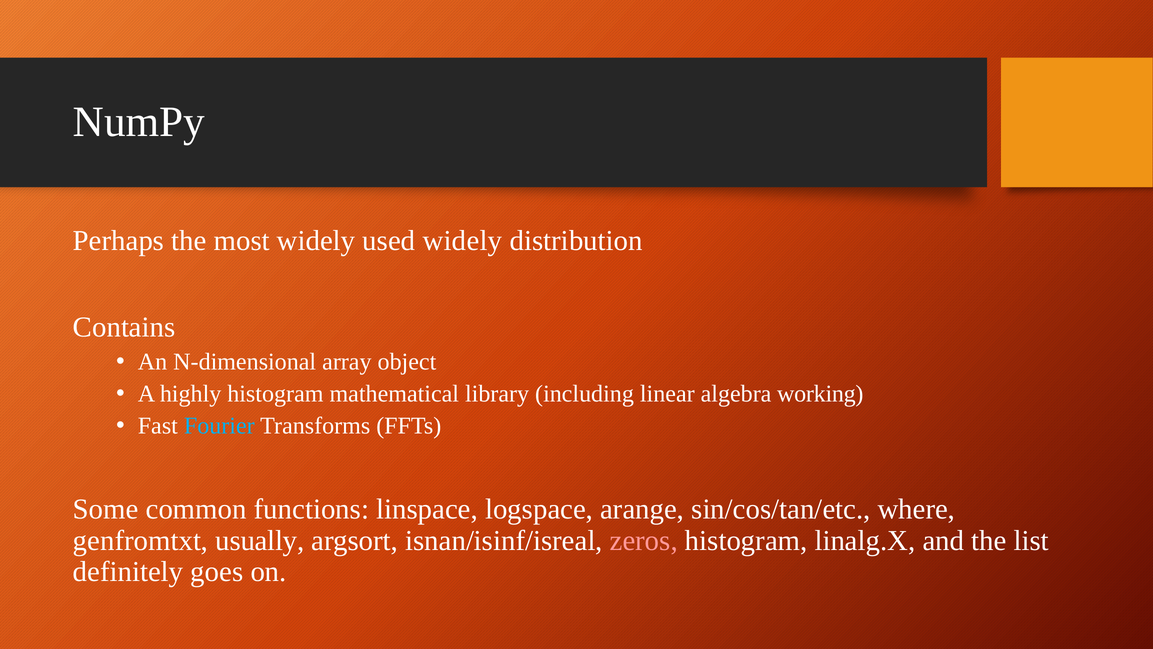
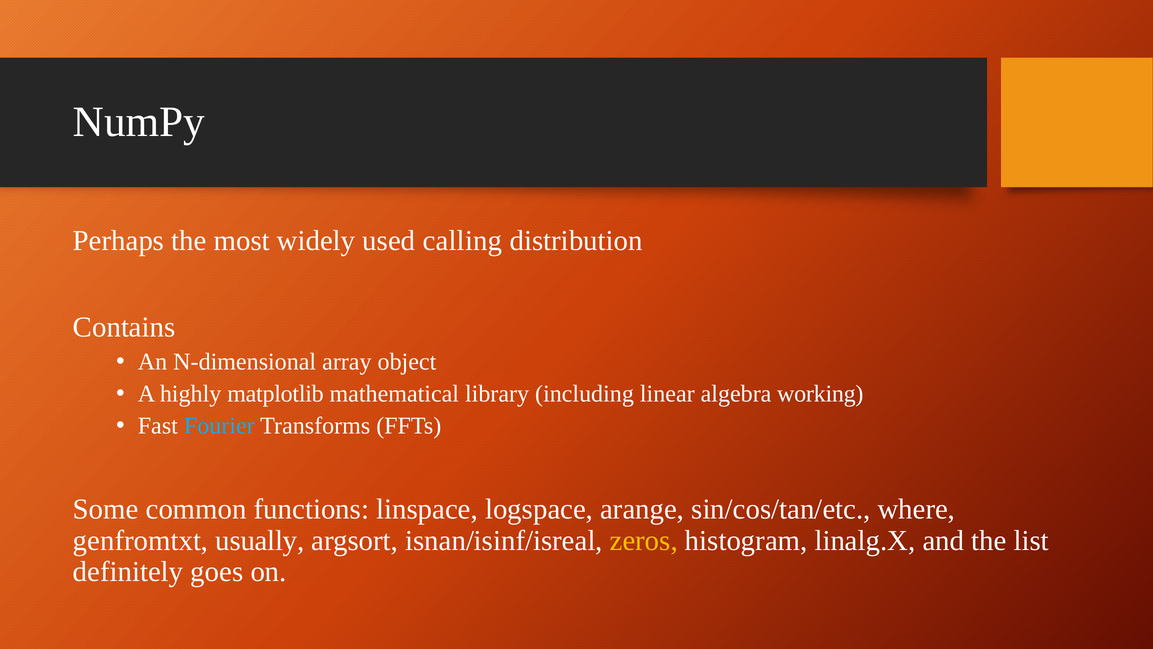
used widely: widely -> calling (462, 241)
highly histogram: histogram -> matplotlib (276, 393)
zeros colour: pink -> yellow (644, 540)
